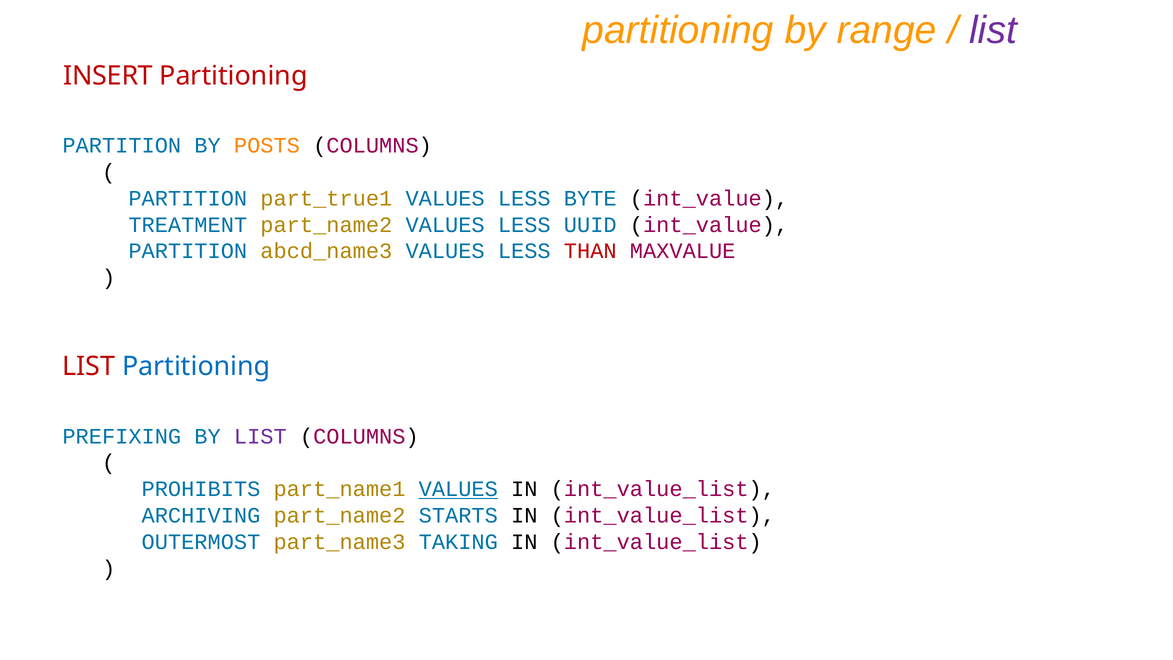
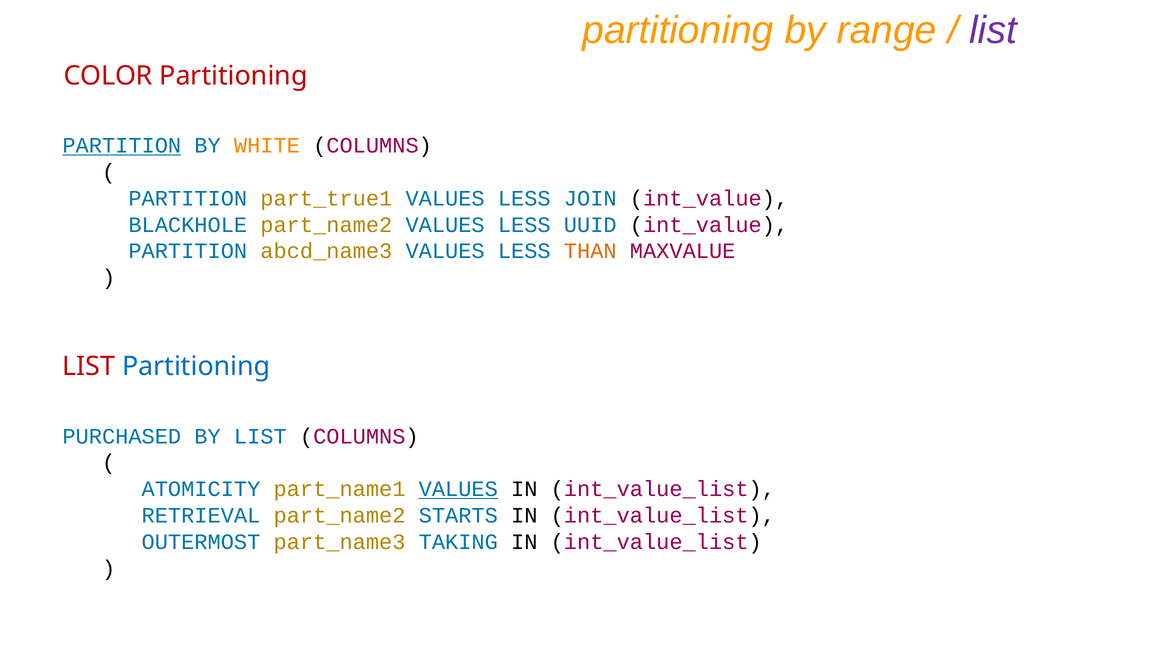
INSERT: INSERT -> COLOR (108, 76)
PARTITION underline: none -> present (122, 146)
POSTS: POSTS -> WHITE (267, 146)
BYTE: BYTE -> JOIN (590, 198)
TREATMENT: TREATMENT -> BLACKHOLE (188, 225)
THAN colour: red -> orange (590, 251)
PREFIXING: PREFIXING -> PURCHASED (122, 436)
LIST colour: purple -> blue (260, 436)
PROHIBITS: PROHIBITS -> ATOMICITY (201, 489)
ARCHIVING: ARCHIVING -> RETRIEVAL (201, 515)
